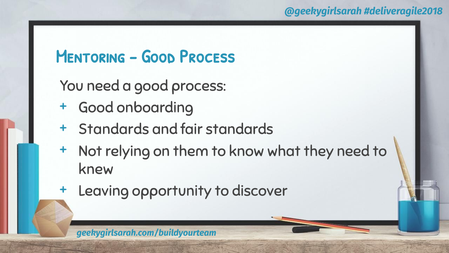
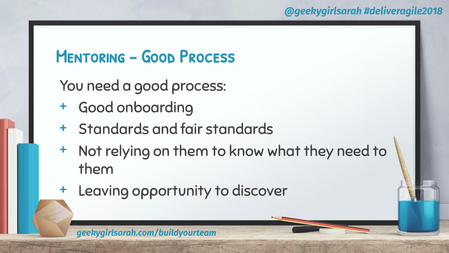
knew: knew -> them (96, 169)
